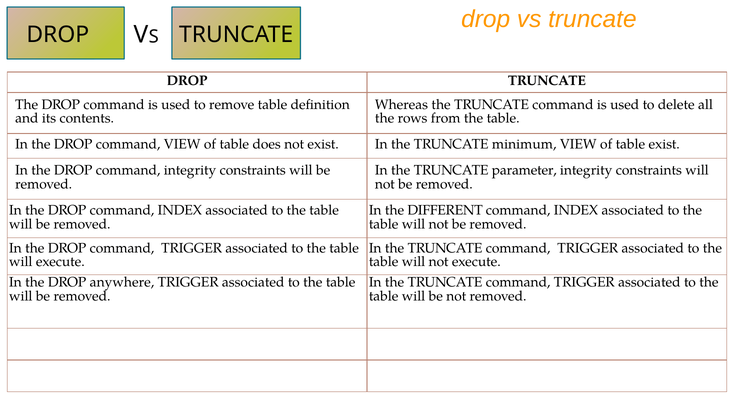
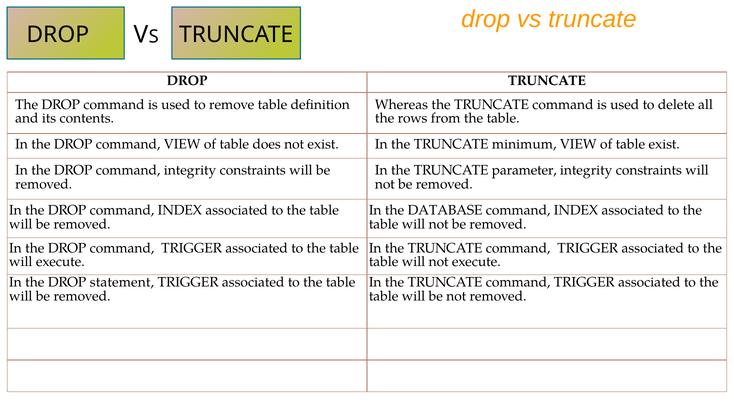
DIFFERENT: DIFFERENT -> DATABASE (445, 210)
anywhere: anywhere -> statement (122, 282)
